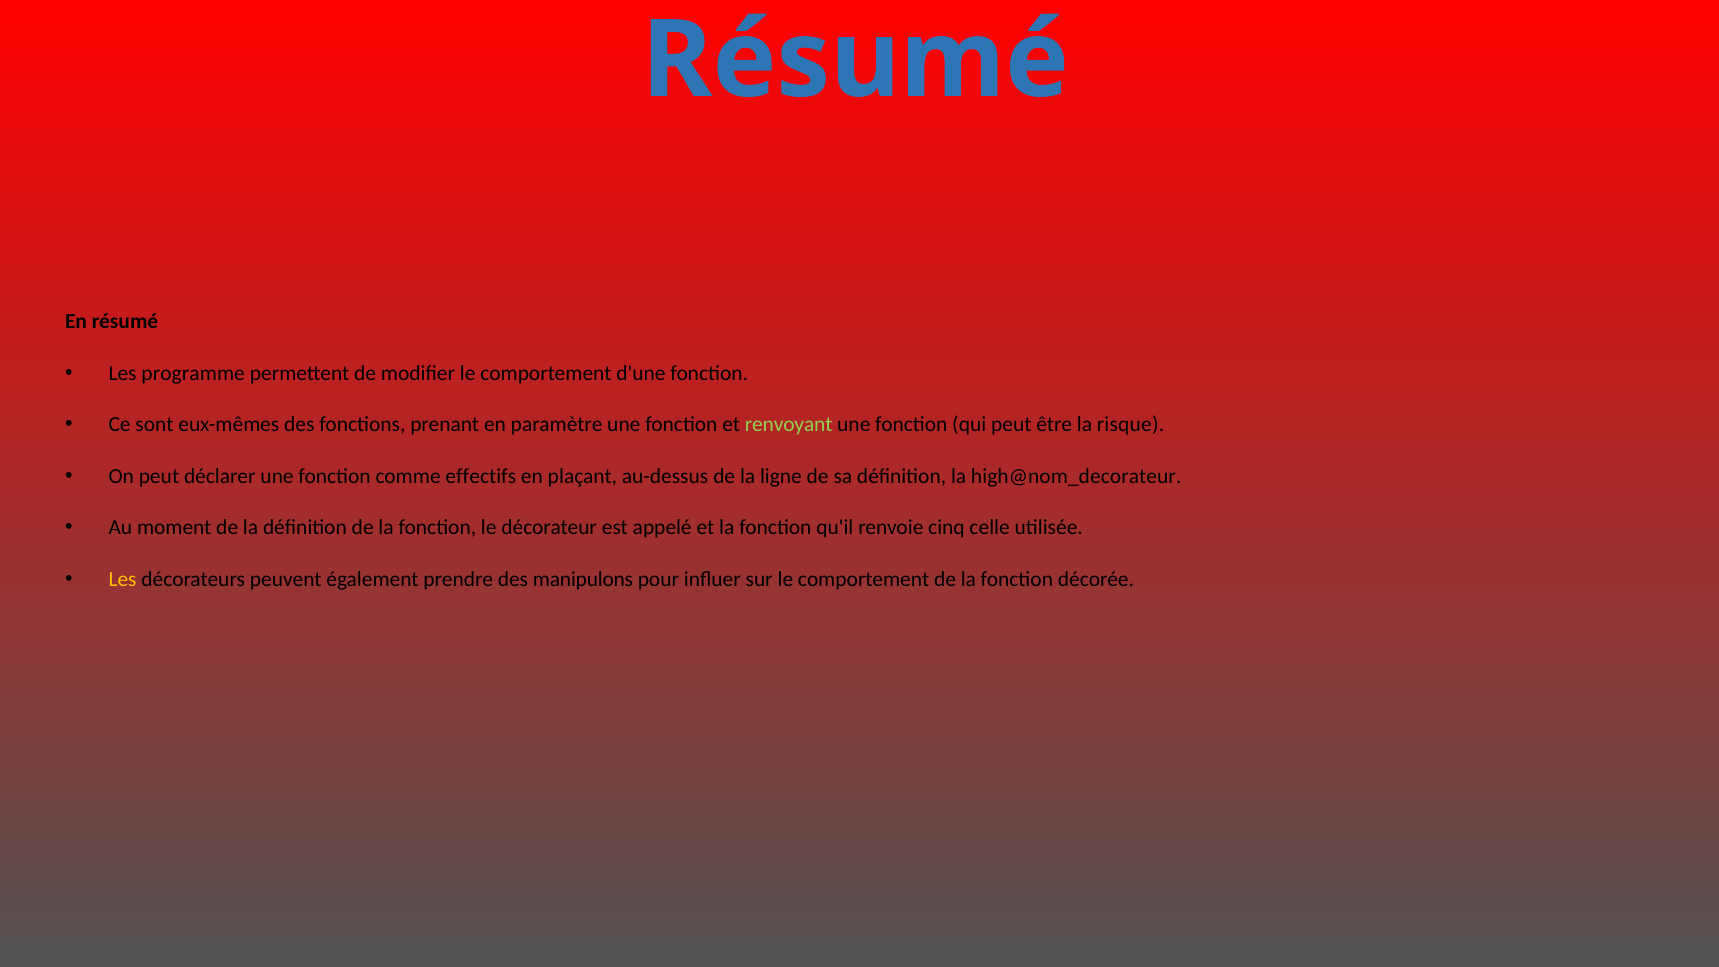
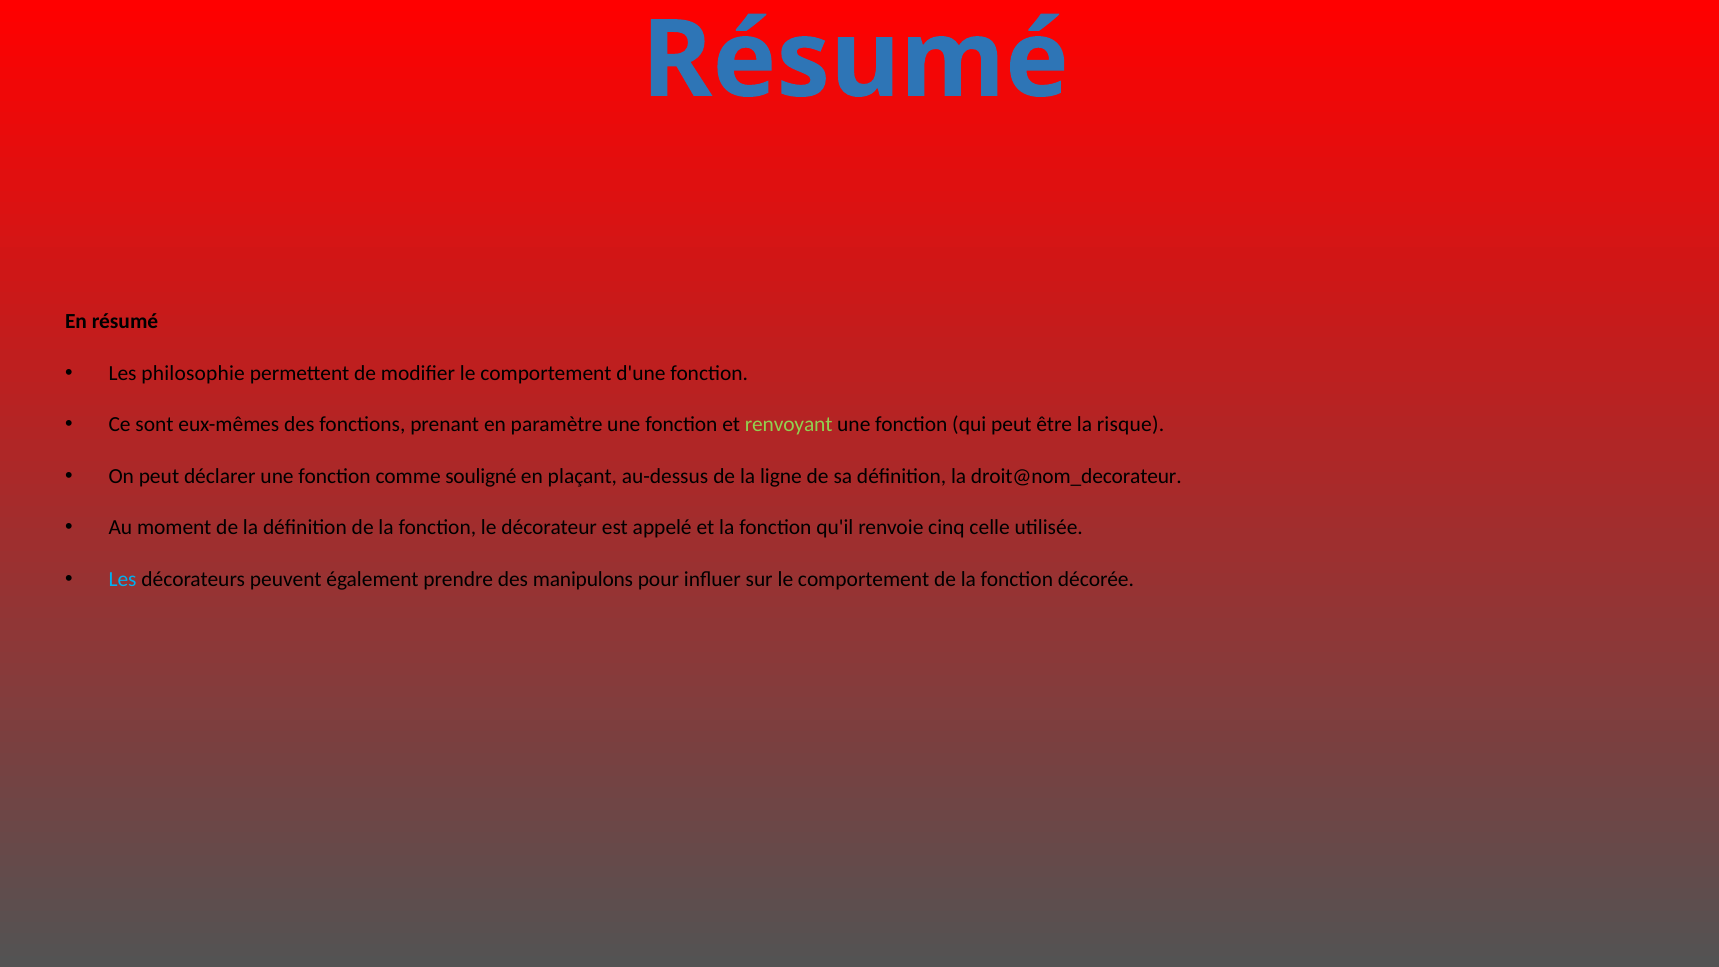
programme: programme -> philosophie (193, 373)
effectifs: effectifs -> souligné (481, 476)
high@nom_decorateur: high@nom_decorateur -> droit@nom_decorateur (1076, 476)
Les colour: yellow -> light blue (123, 579)
